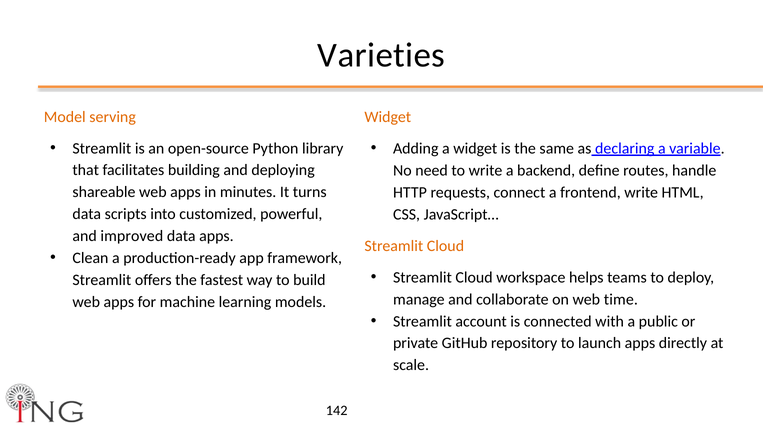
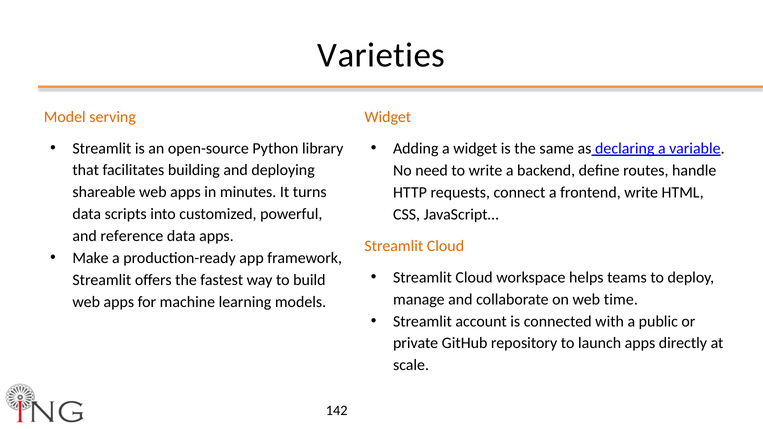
improved: improved -> reference (132, 236)
Clean: Clean -> Make (91, 258)
